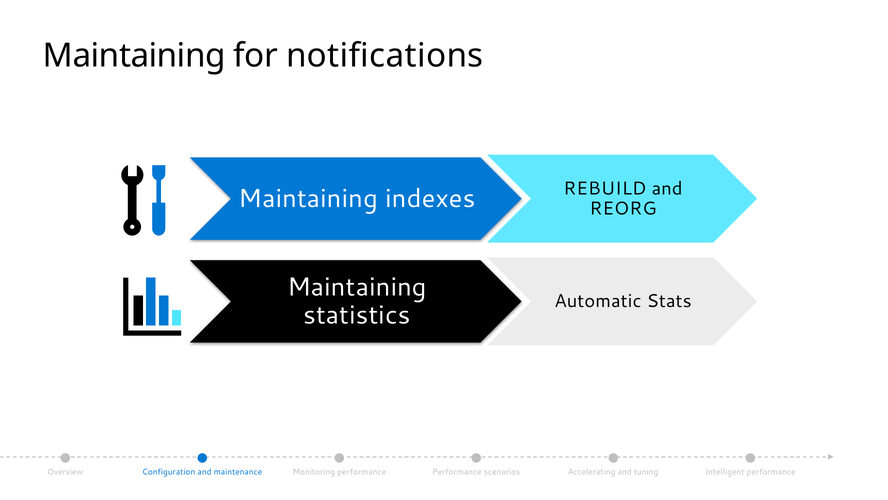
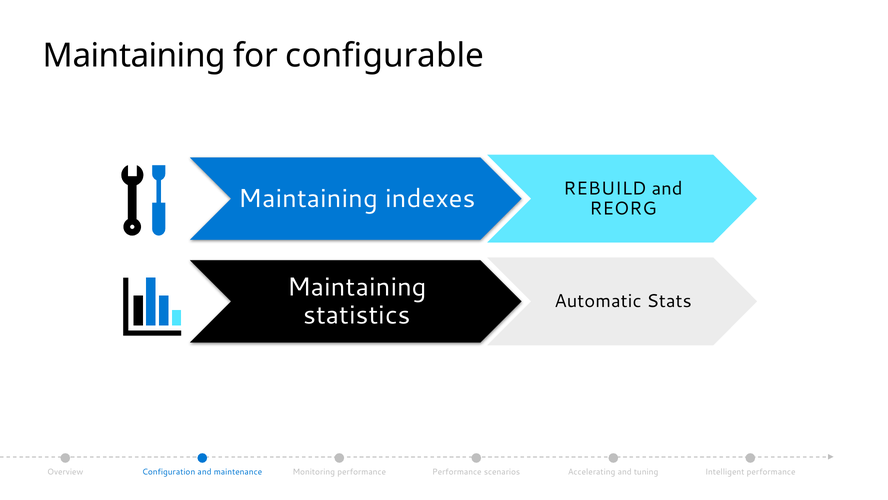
notifications: notifications -> configurable (385, 56)
